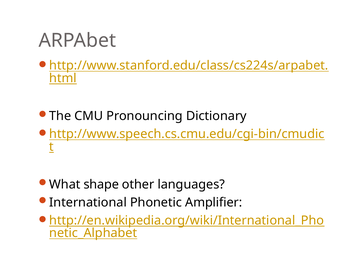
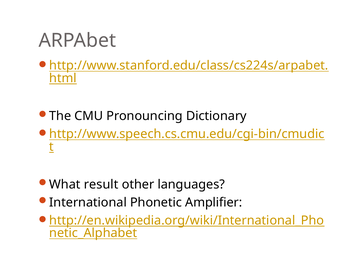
shape: shape -> result (101, 185)
